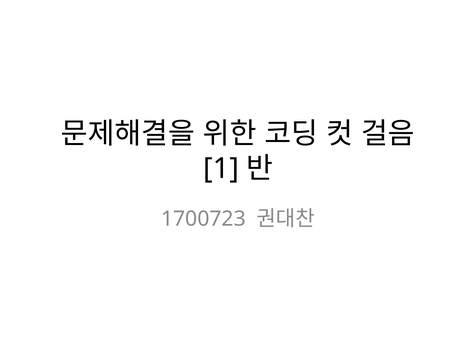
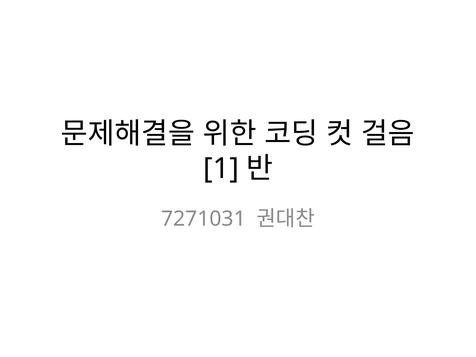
1700723: 1700723 -> 7271031 (203, 219)
